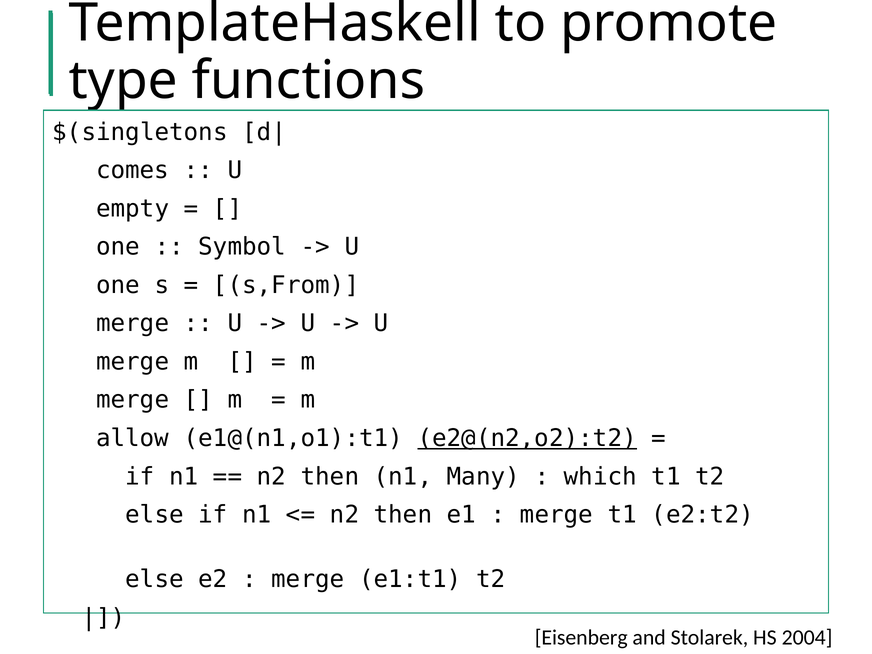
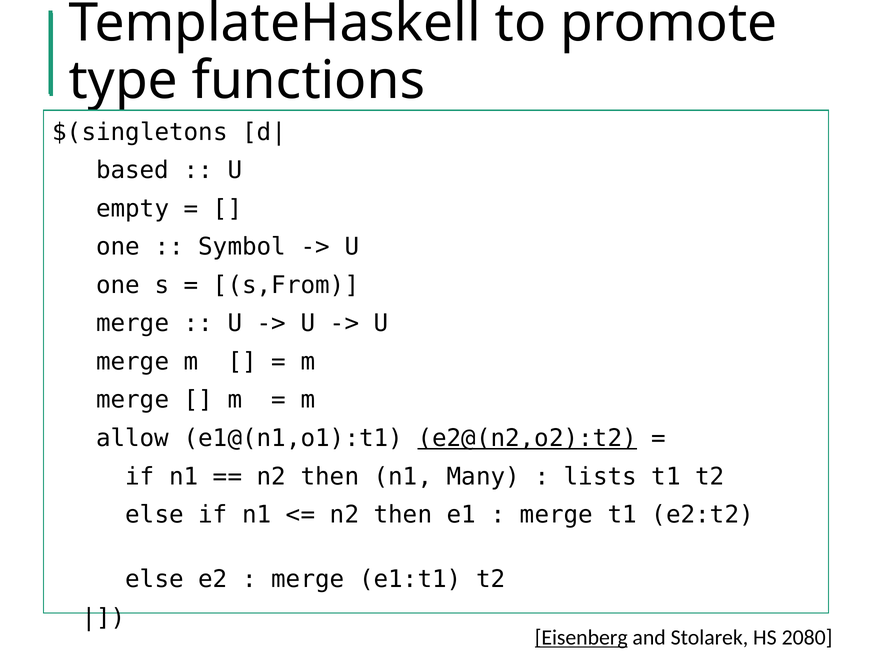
comes: comes -> based (133, 170)
which: which -> lists (600, 477)
Eisenberg underline: none -> present (581, 638)
2004: 2004 -> 2080 (807, 638)
